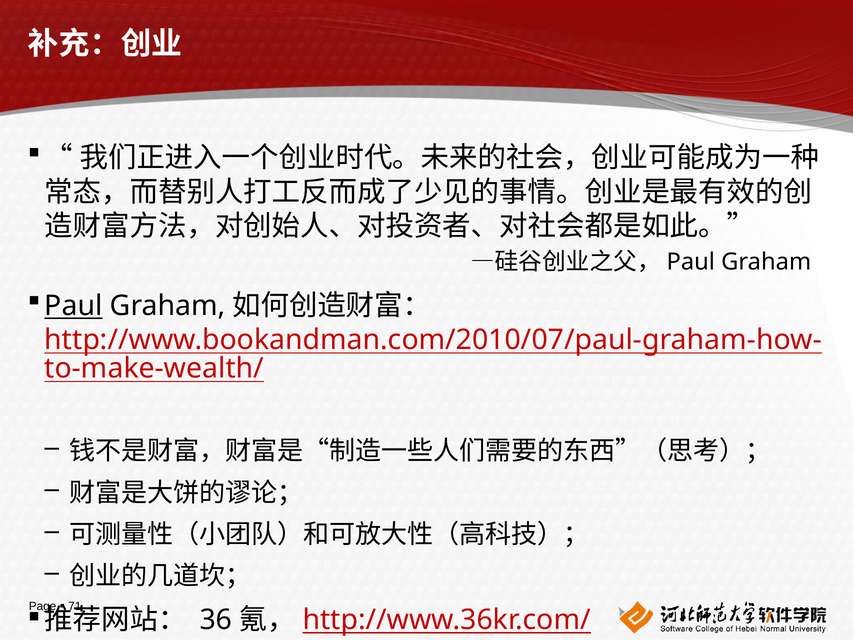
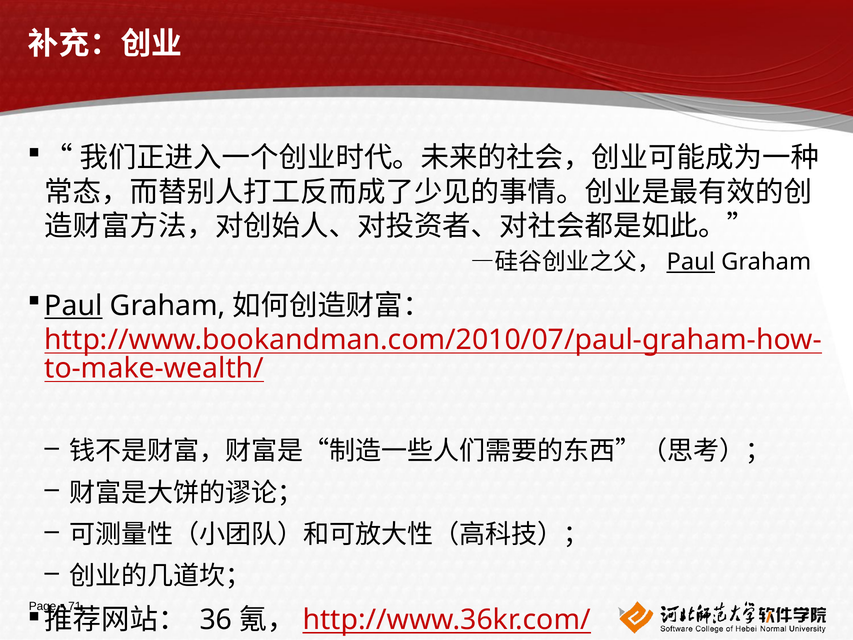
Paul underline: none -> present (691, 262)
